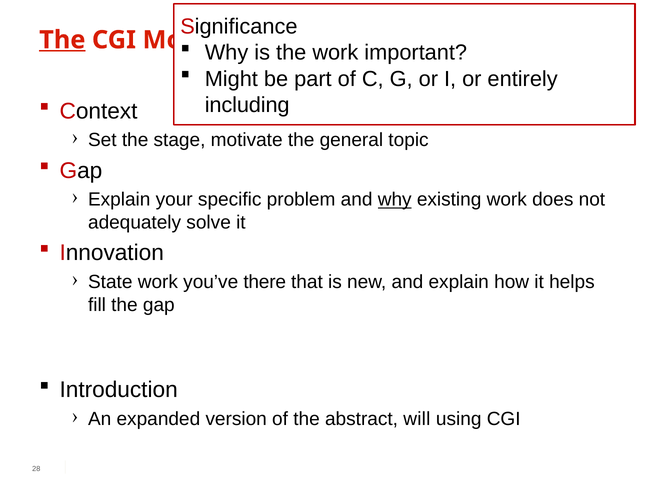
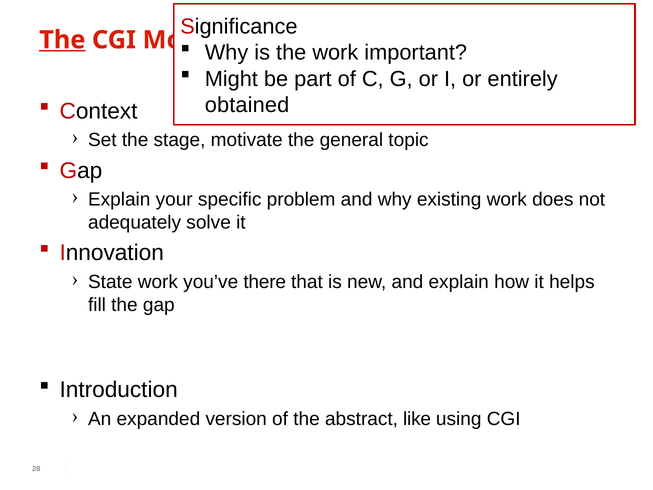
including: including -> obtained (247, 105)
why underline: present -> none (395, 200)
will: will -> like (417, 419)
